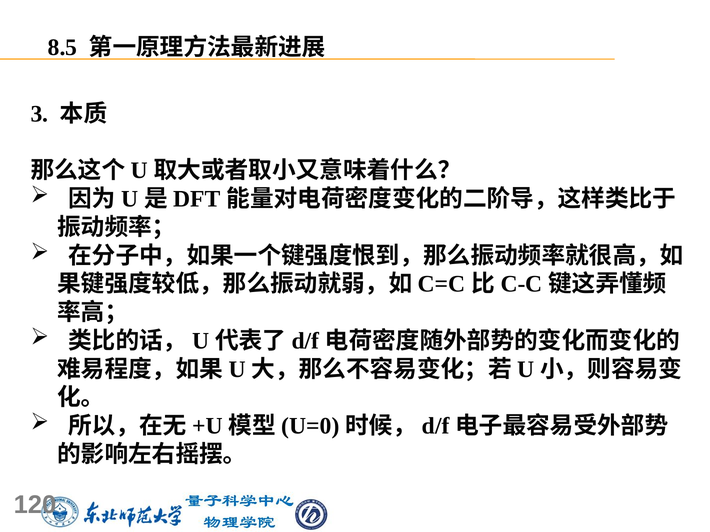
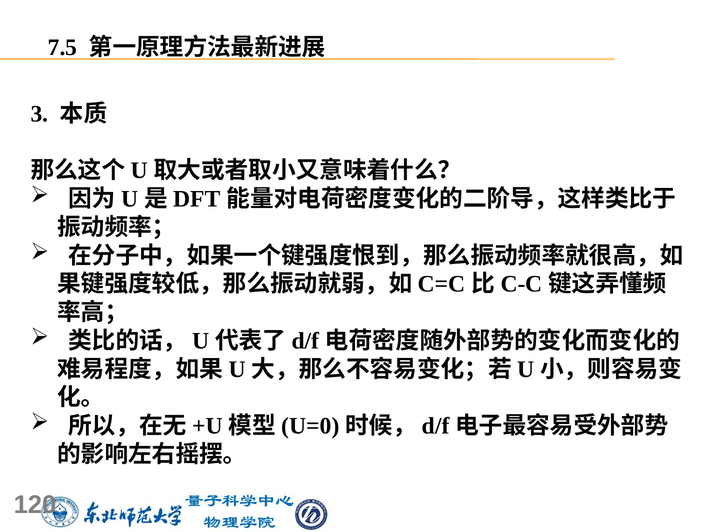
8.5: 8.5 -> 7.5 (62, 47)
